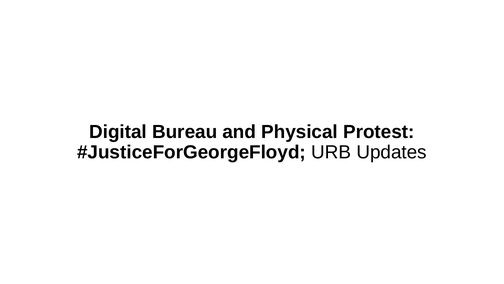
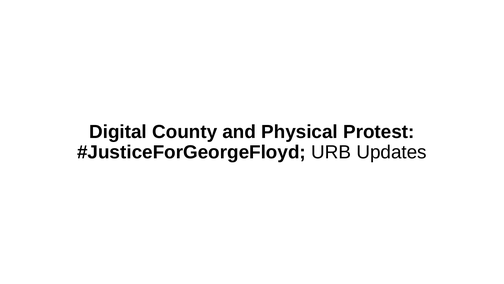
Bureau: Bureau -> County (185, 132)
